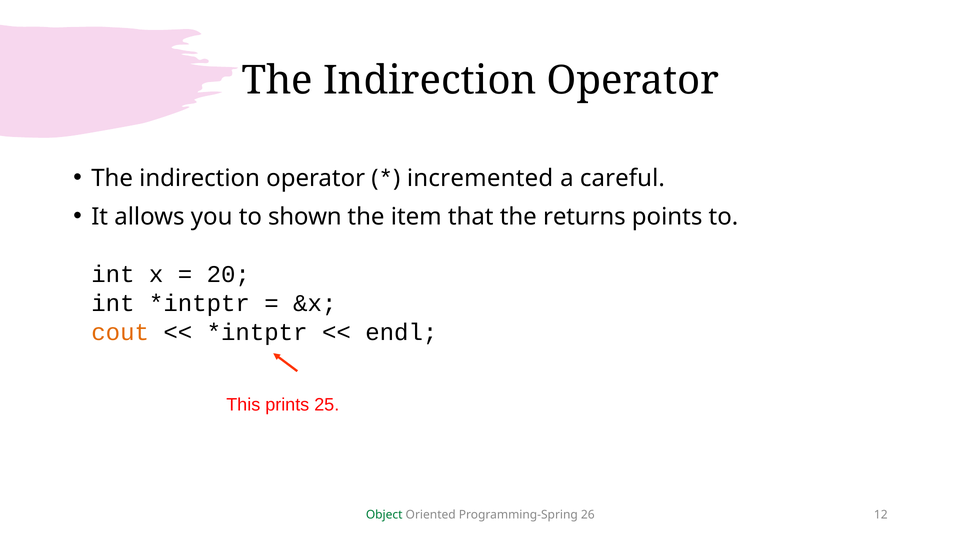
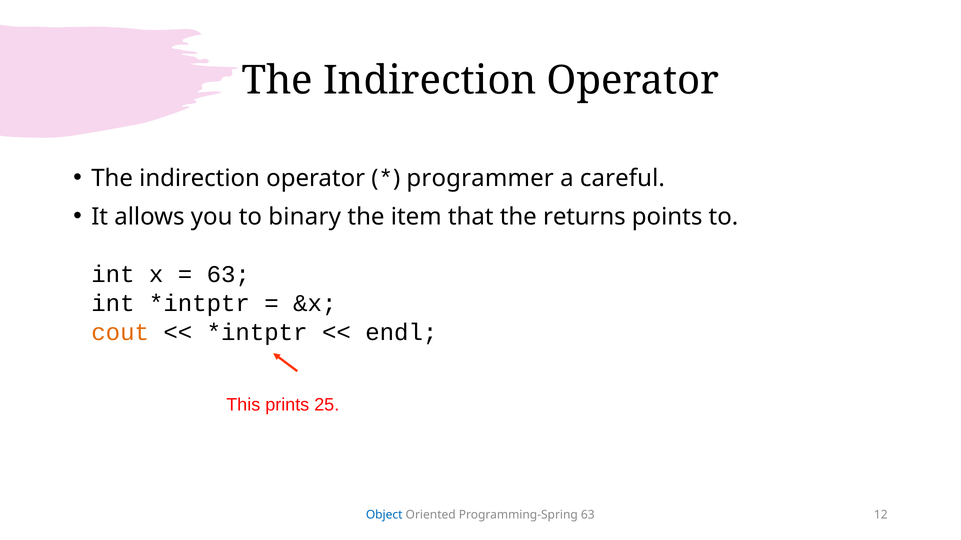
incremented: incremented -> programmer (480, 178)
shown: shown -> binary (305, 217)
20: 20 -> 63 (228, 275)
Object colour: green -> blue (384, 515)
Programming-Spring 26: 26 -> 63 (588, 515)
